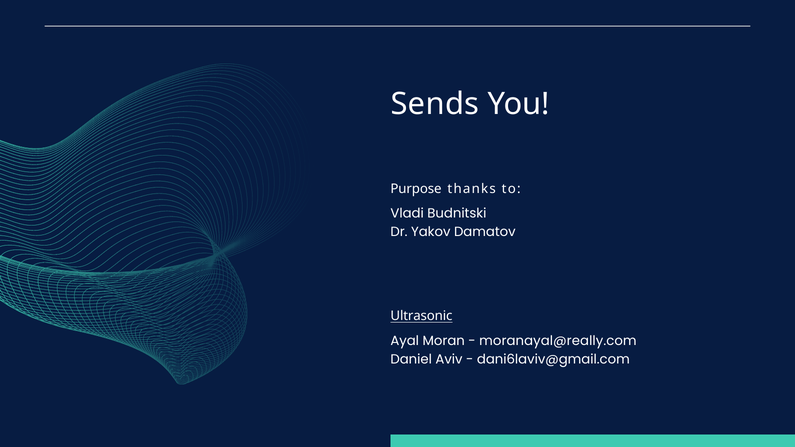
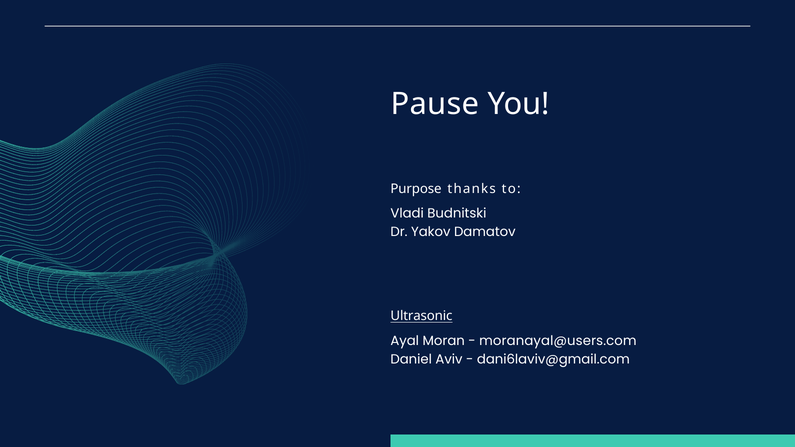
Sends: Sends -> Pause (435, 104)
moranayal@really.com: moranayal@really.com -> moranayal@users.com (558, 341)
